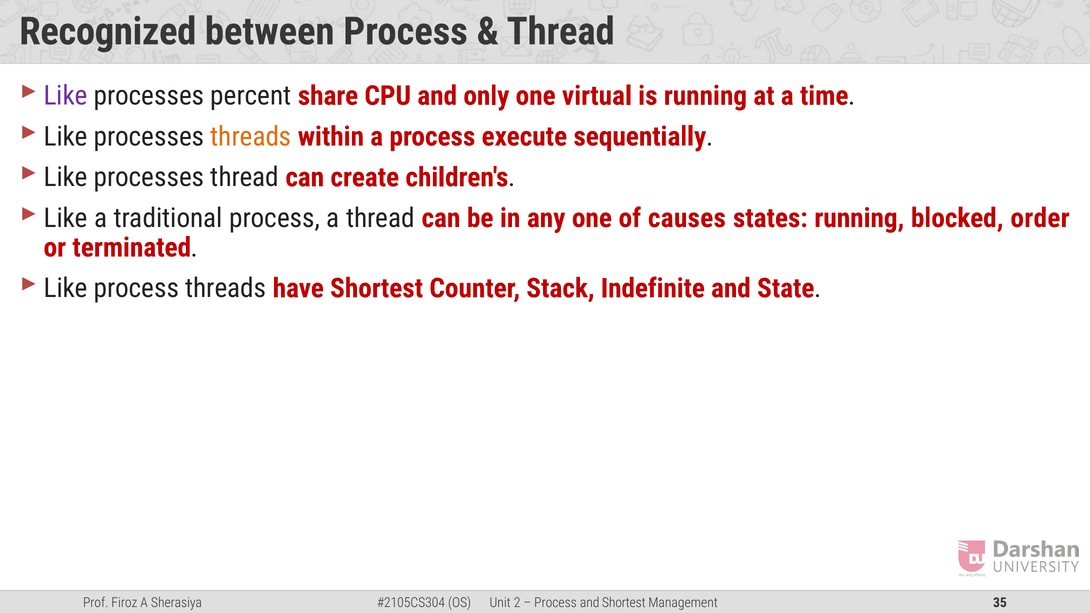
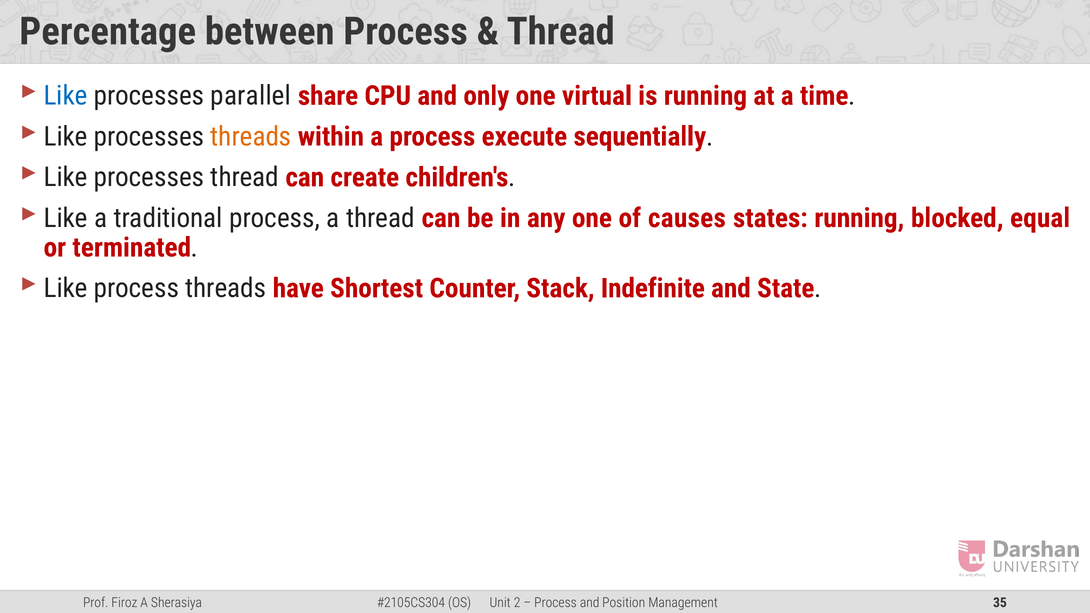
Recognized: Recognized -> Percentage (108, 32)
Like colour: purple -> blue (66, 96)
percent: percent -> parallel (251, 96)
order: order -> equal (1040, 218)
and Shortest: Shortest -> Position (624, 603)
